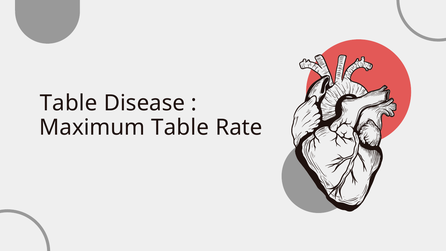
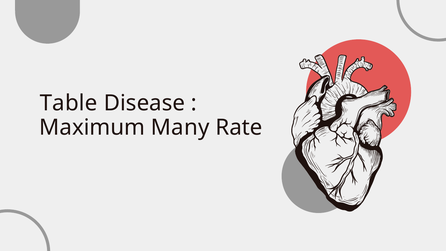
Maximum Table: Table -> Many (180, 127)
